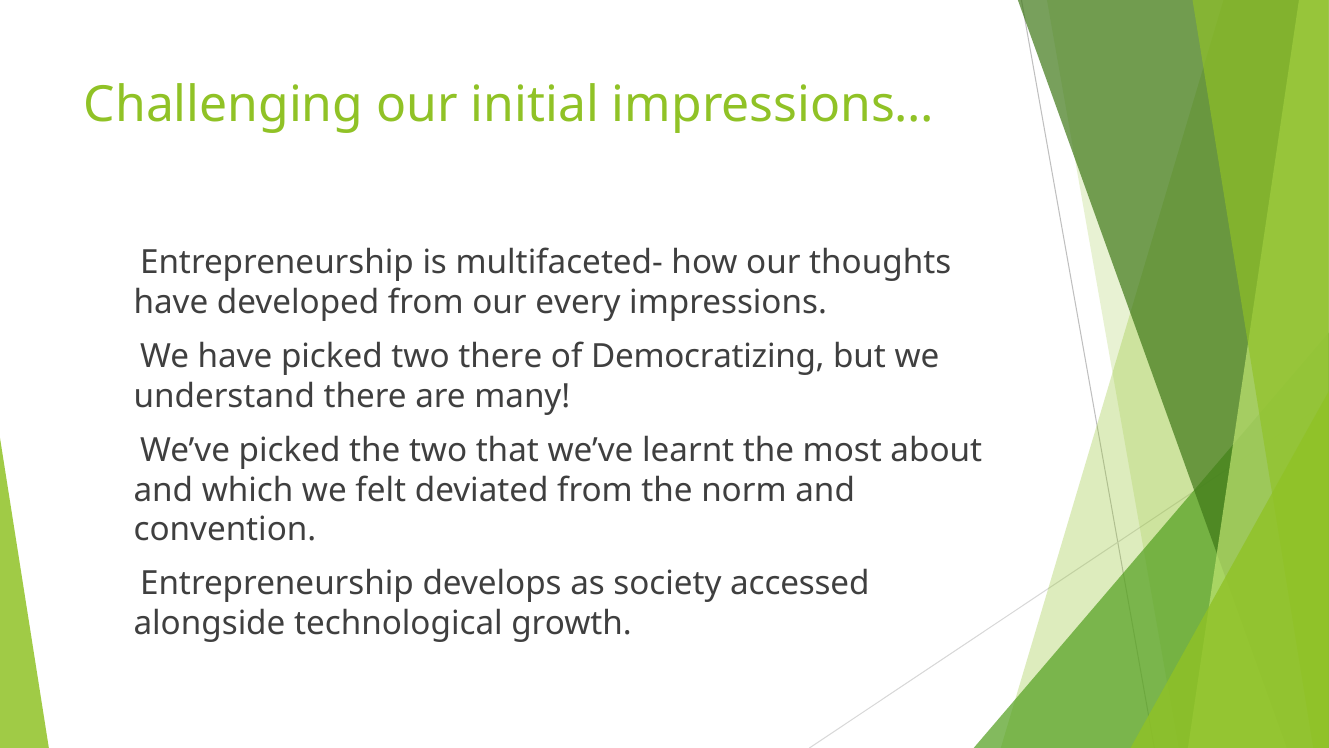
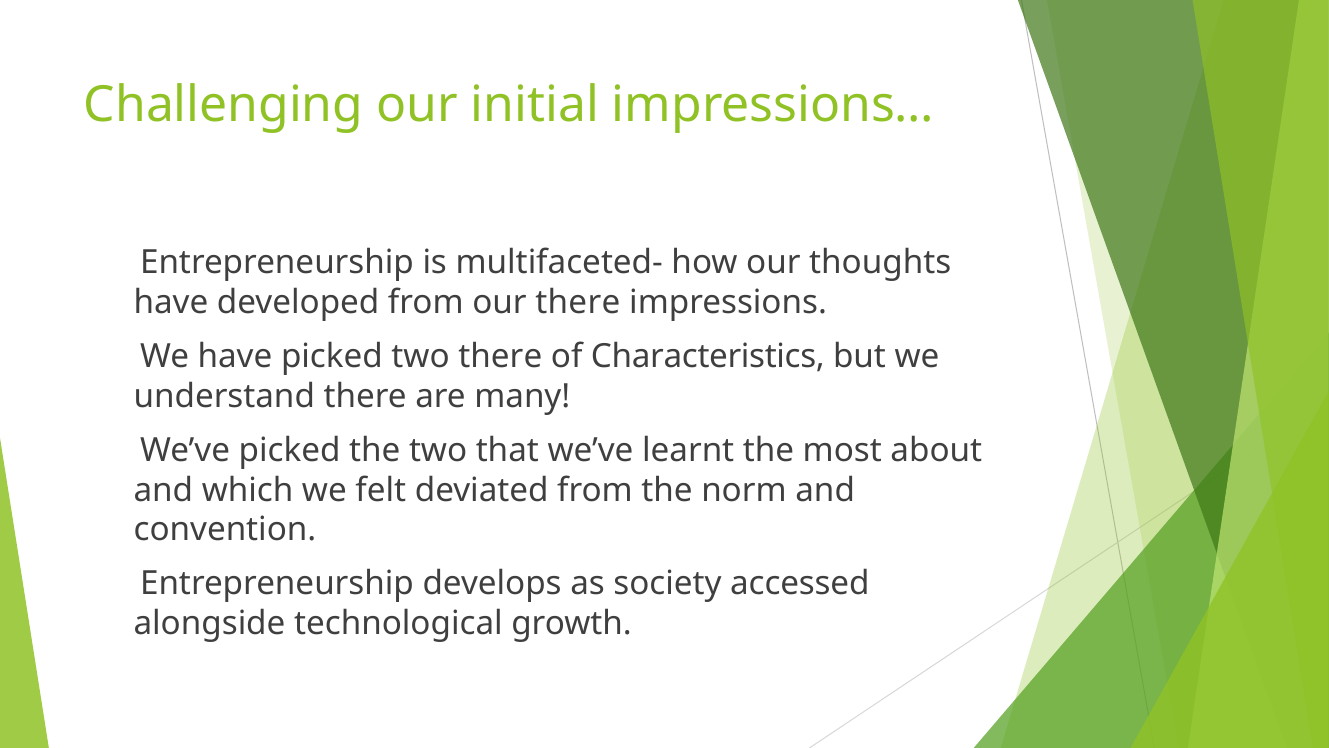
our every: every -> there (578, 303)
Democratizing: Democratizing -> Characteristics (708, 356)
